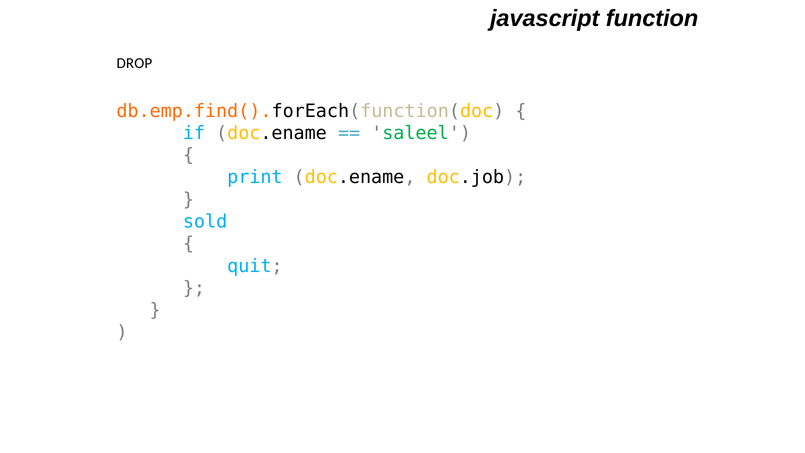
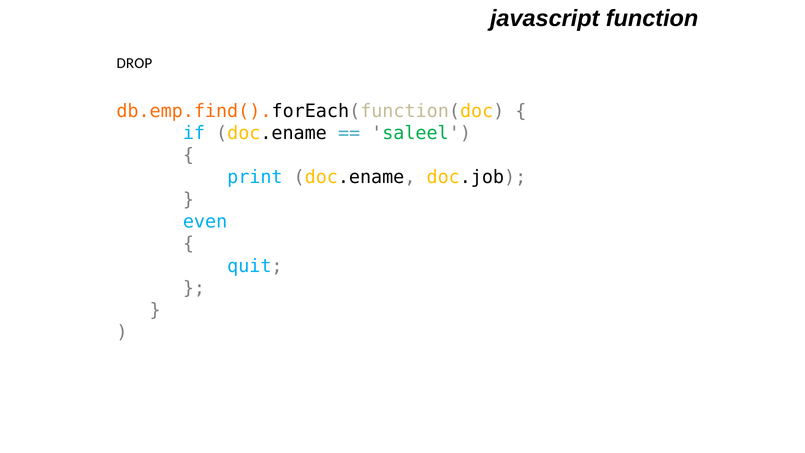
sold: sold -> even (205, 222)
